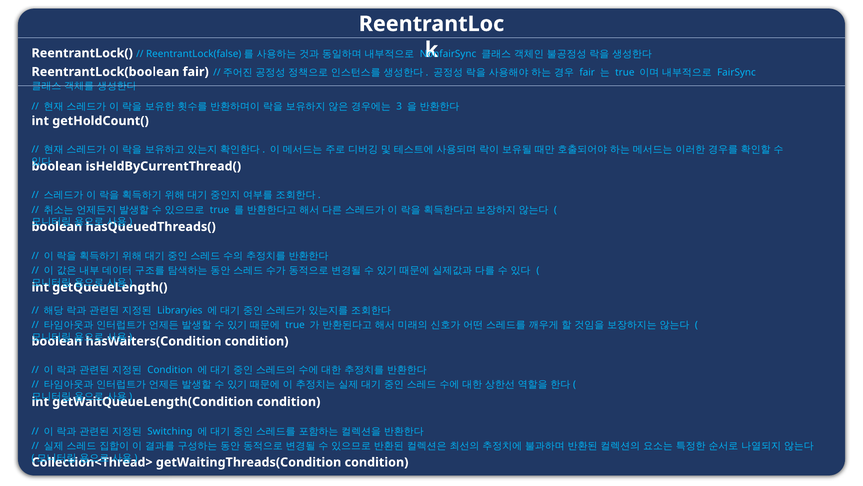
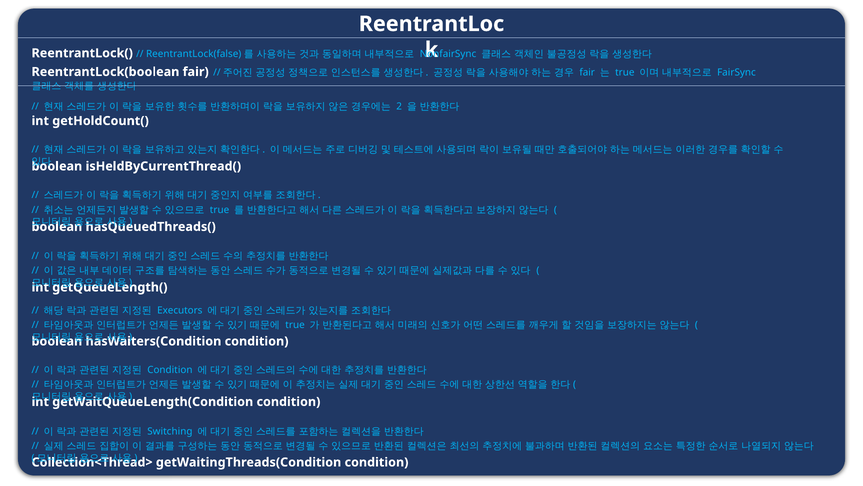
3: 3 -> 2 (399, 107)
Libraryies: Libraryies -> Executors (180, 310)
